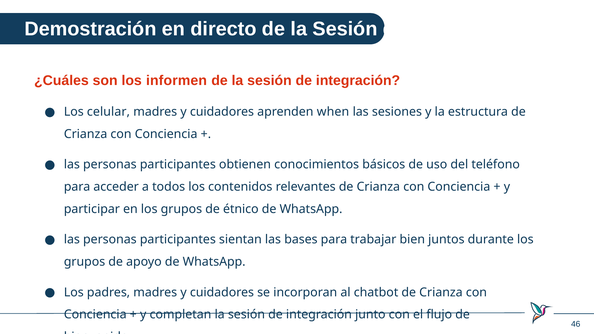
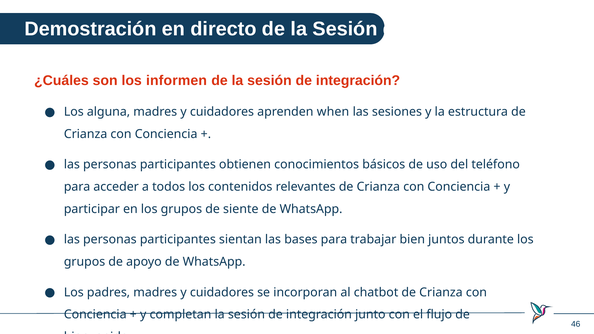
celular: celular -> alguna (108, 112)
étnico: étnico -> siente (241, 209)
